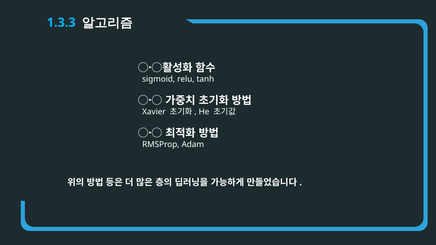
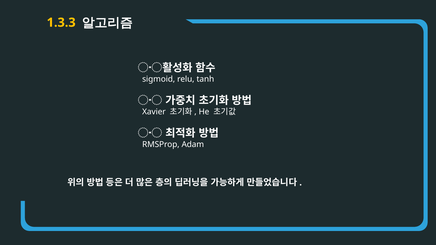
1.3.3 colour: light blue -> yellow (61, 23)
